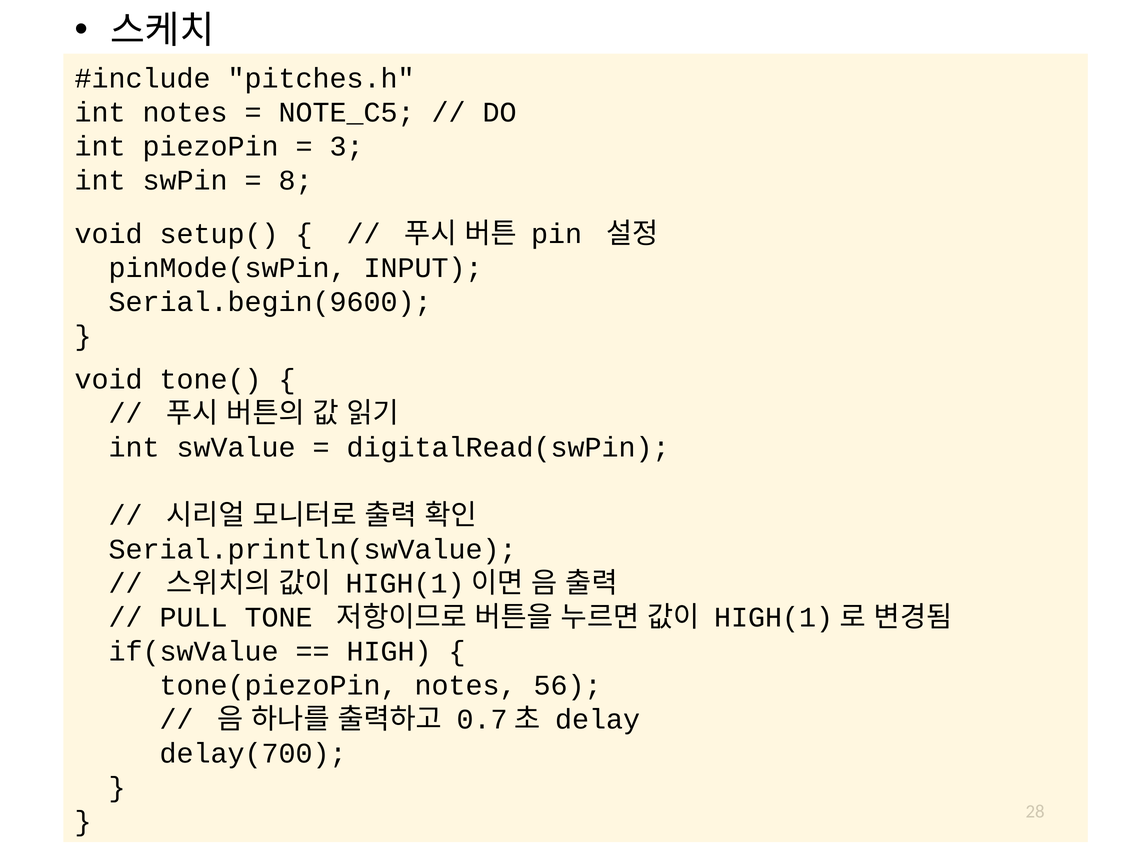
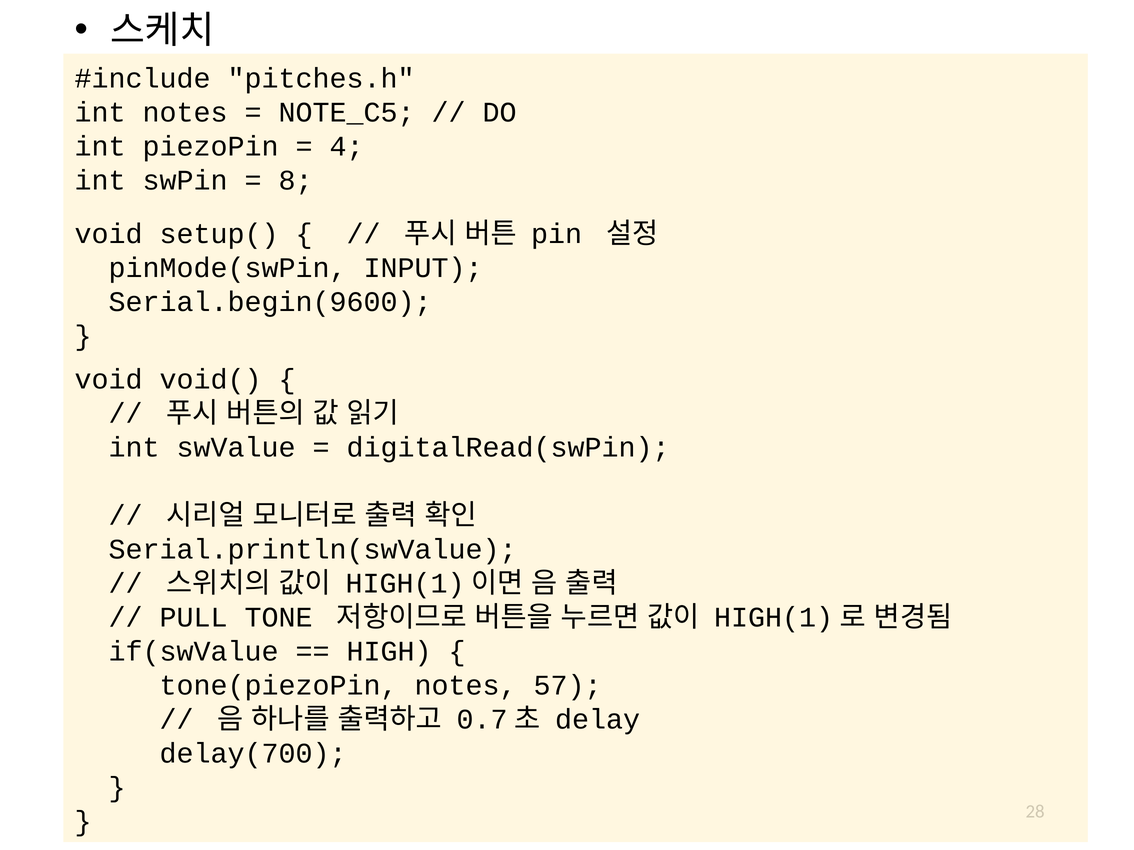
3: 3 -> 4 (347, 146)
tone(: tone( -> void( (211, 380)
56: 56 -> 57 (568, 686)
